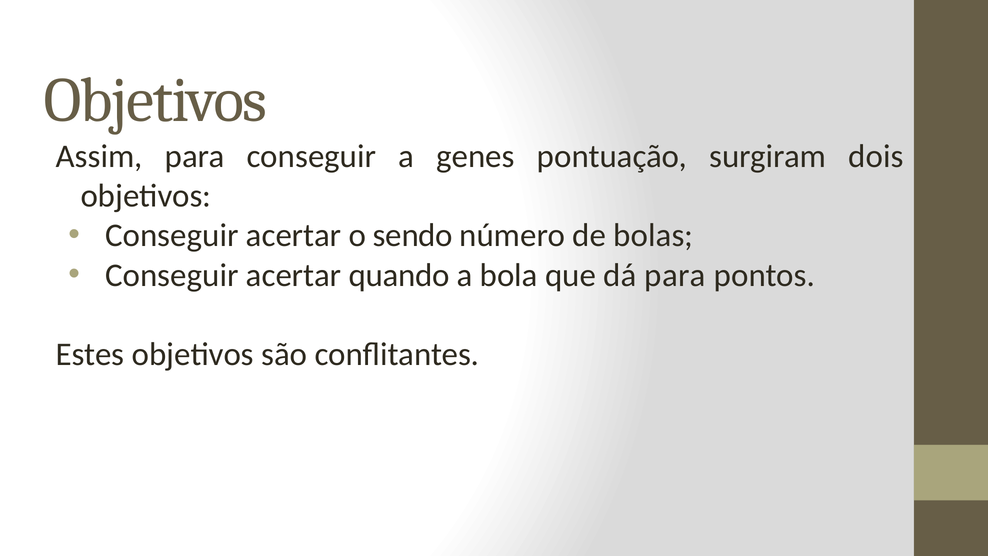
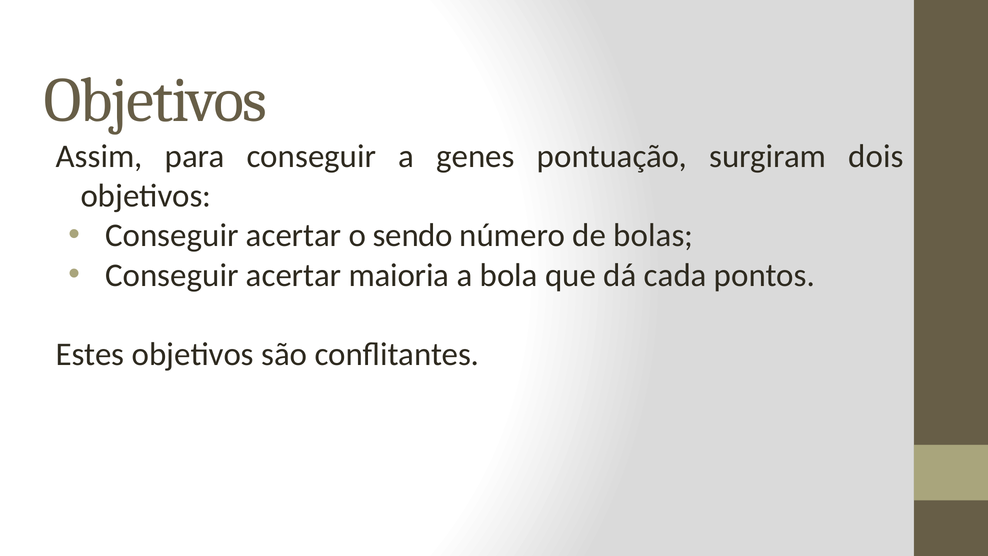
quando: quando -> maioria (399, 275)
dá para: para -> cada (675, 275)
